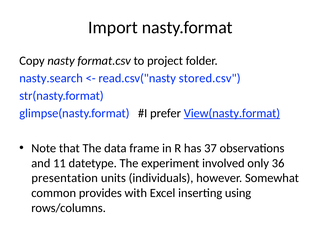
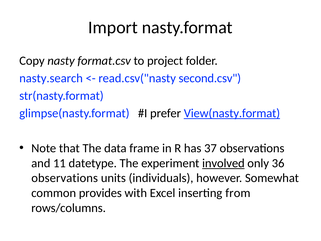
stored.csv: stored.csv -> second.csv (210, 78)
involved underline: none -> present (223, 163)
presentation: presentation -> observations (65, 178)
using: using -> from (238, 193)
